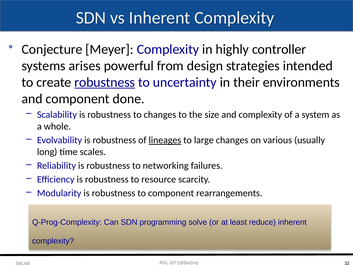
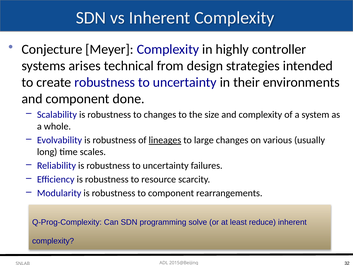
powerful: powerful -> technical (129, 66)
robustness underline: present -> none (105, 82)
is robustness to networking: networking -> uncertainty (166, 165)
